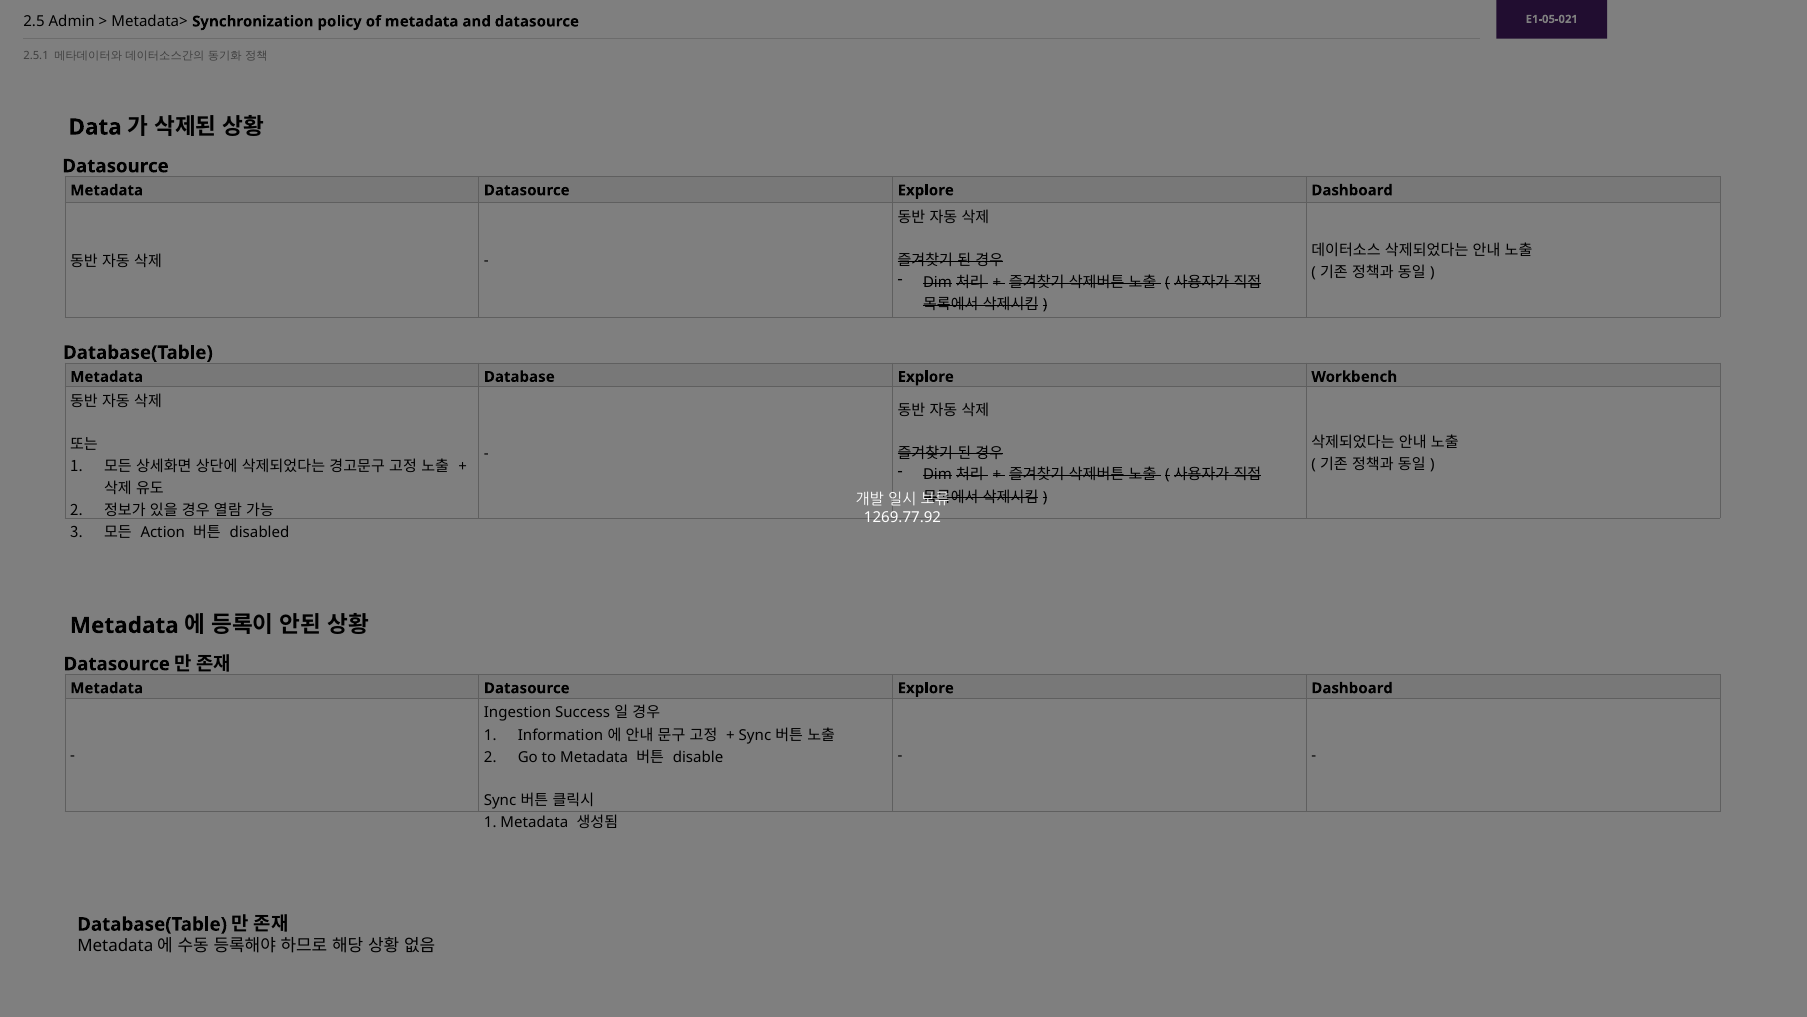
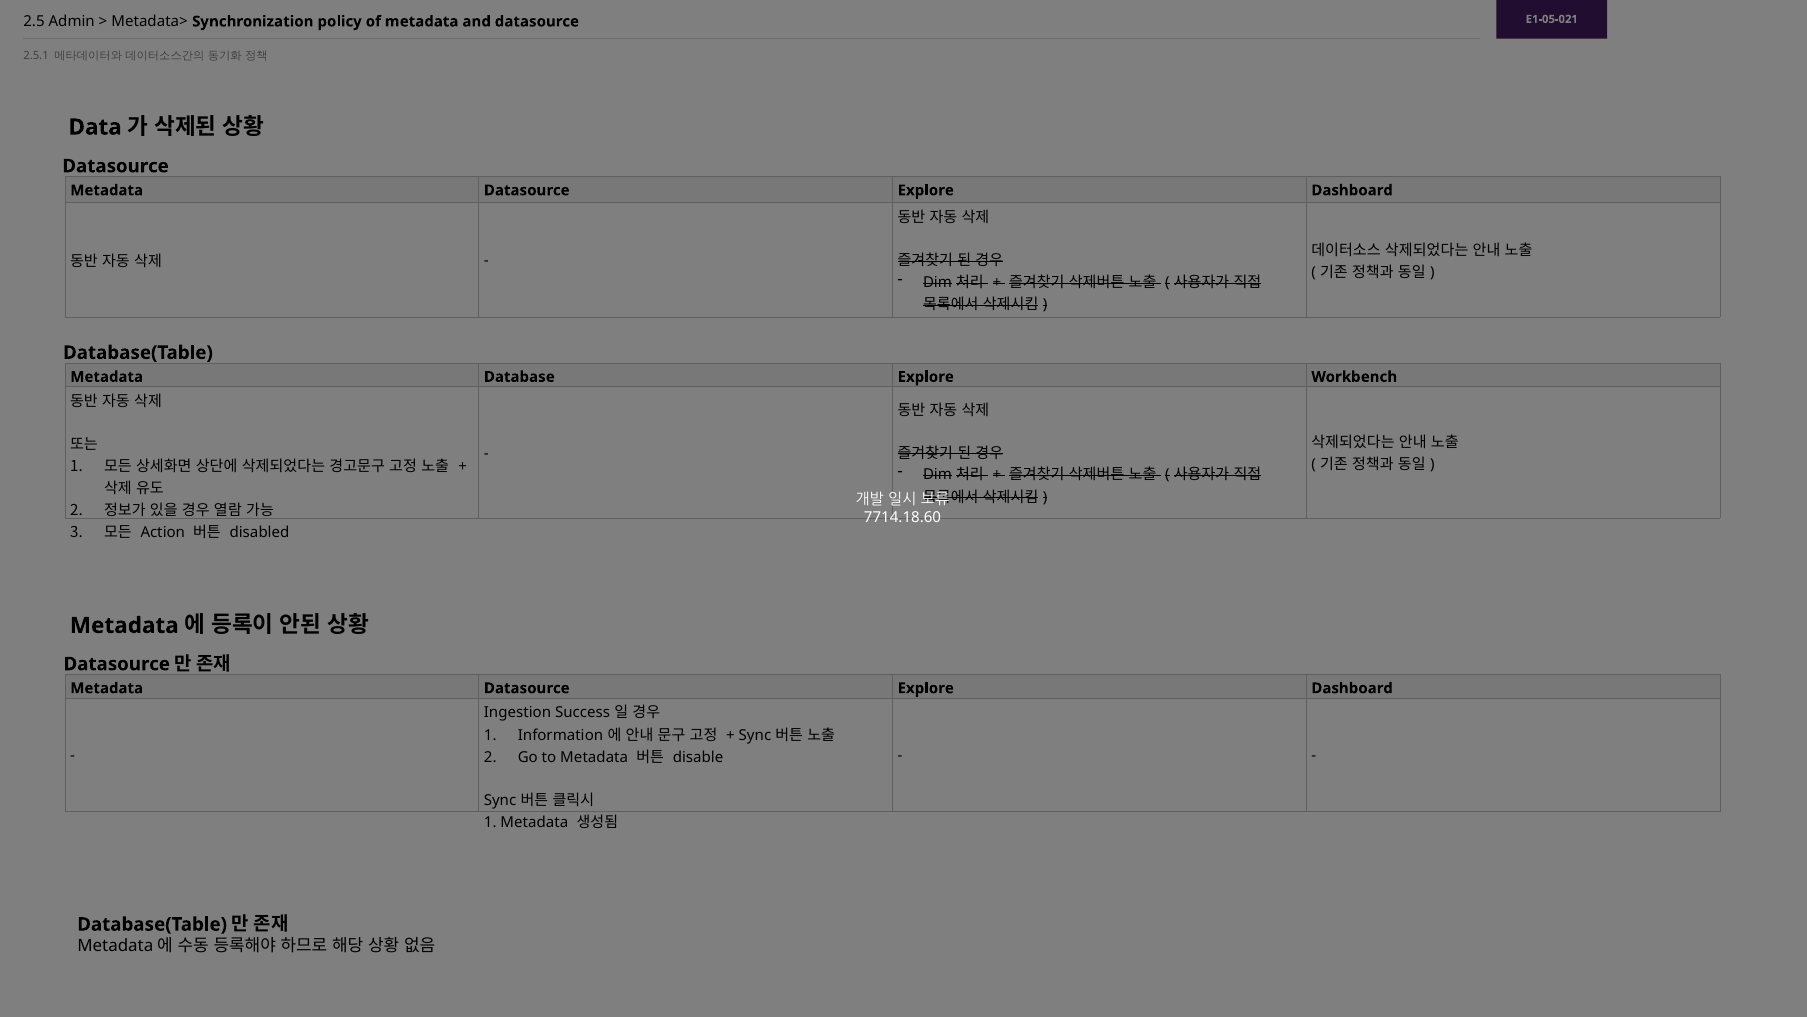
1269.77.92: 1269.77.92 -> 7714.18.60 (902, 517)
